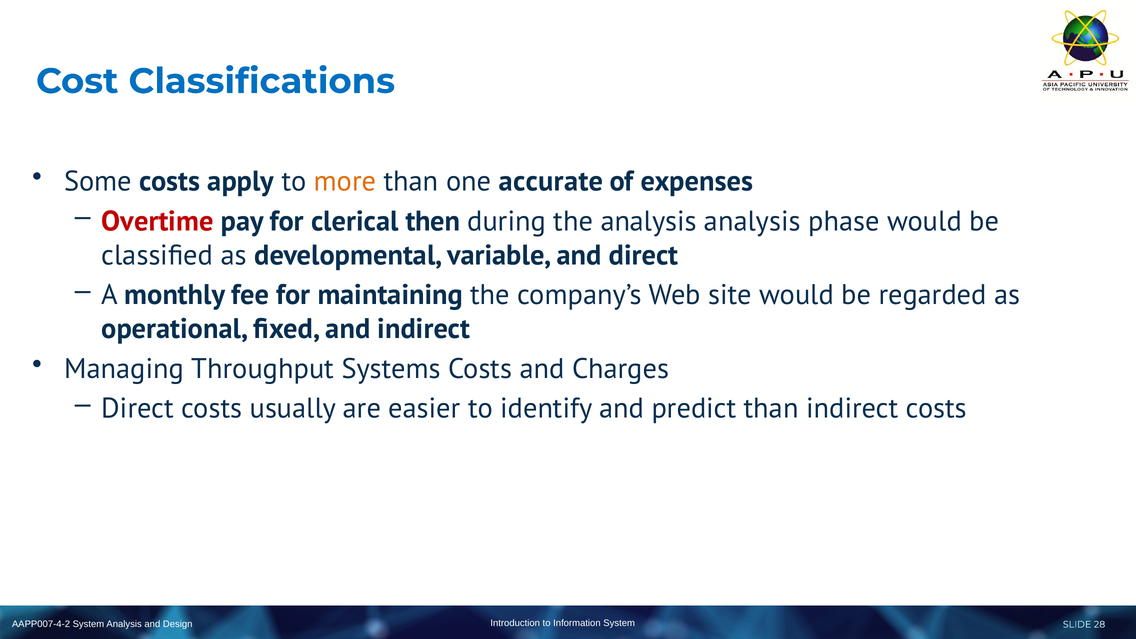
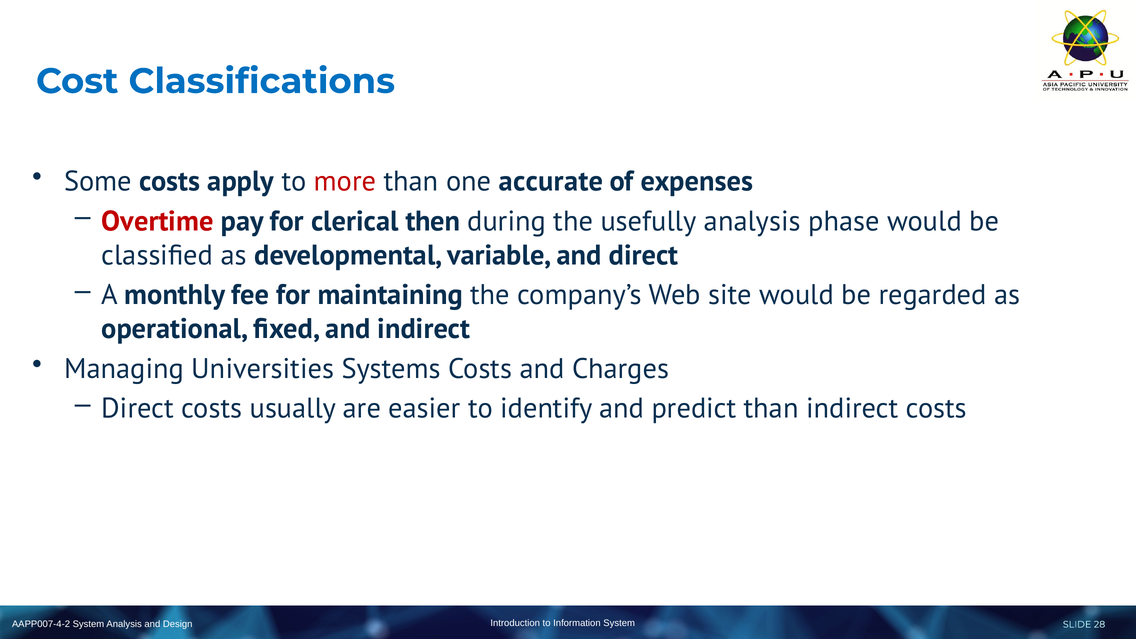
more colour: orange -> red (345, 181)
the analysis: analysis -> usefully (648, 221)
Throughput: Throughput -> Universities (263, 369)
